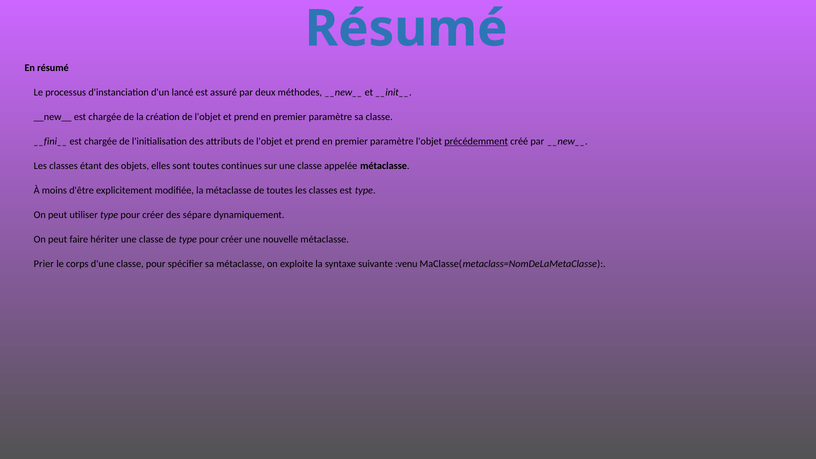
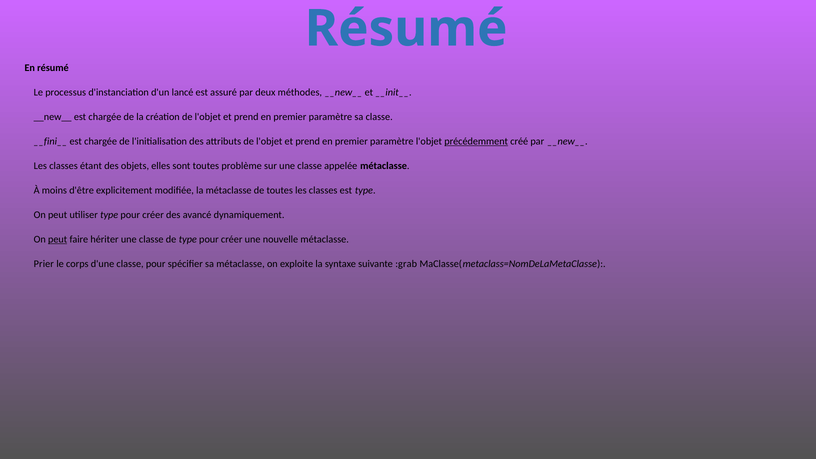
continues: continues -> problème (242, 166)
sépare: sépare -> avancé (197, 215)
peut underline: none -> present (58, 239)
:venu: :venu -> :grab (406, 264)
